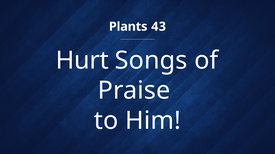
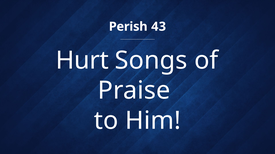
Plants: Plants -> Perish (128, 27)
